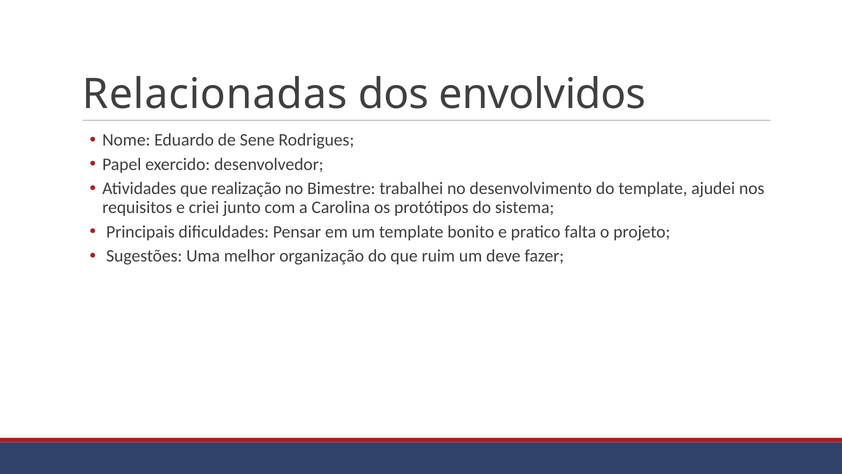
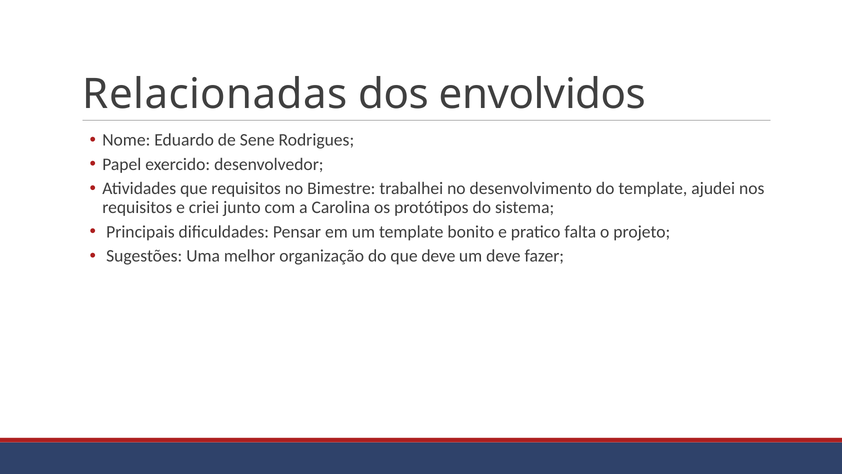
que realização: realização -> requisitos (246, 188)
que ruim: ruim -> deve (438, 256)
